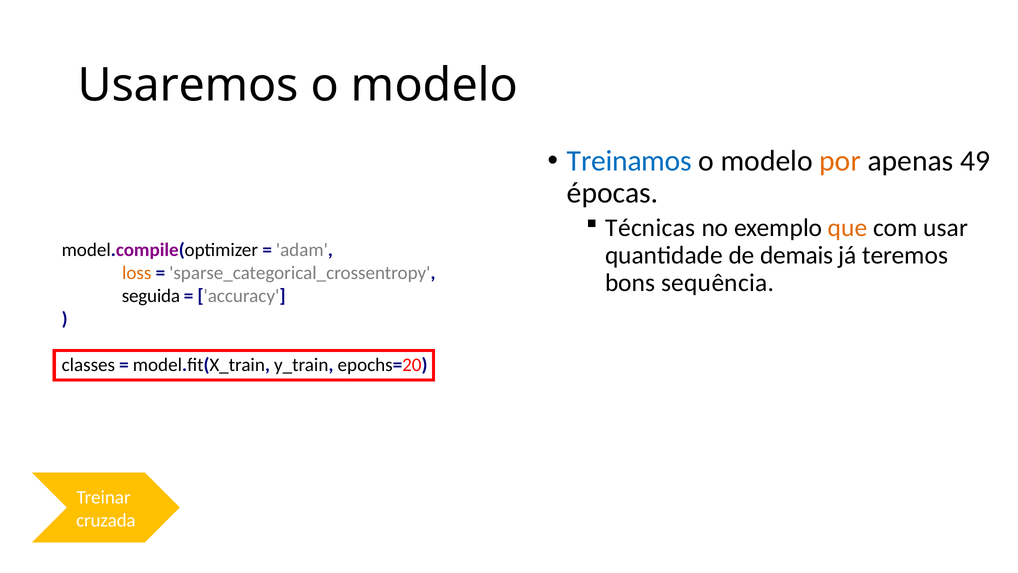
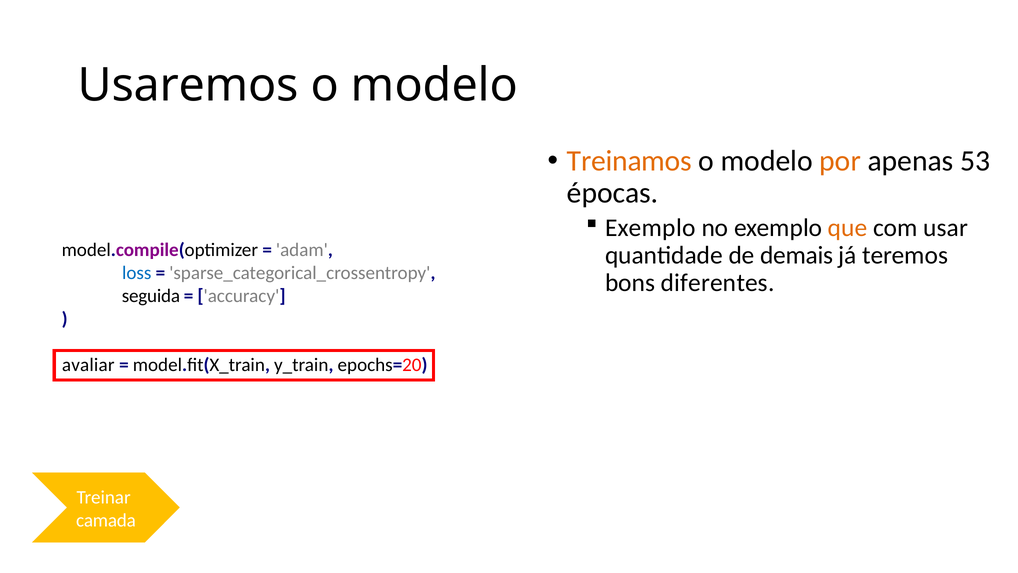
Treinamos colour: blue -> orange (629, 161)
49: 49 -> 53 (975, 161)
Técnicas: Técnicas -> Exemplo (650, 228)
loss colour: orange -> blue (137, 273)
sequência: sequência -> diferentes (718, 283)
classes: classes -> avaliar (88, 364)
cruzada: cruzada -> camada (106, 520)
